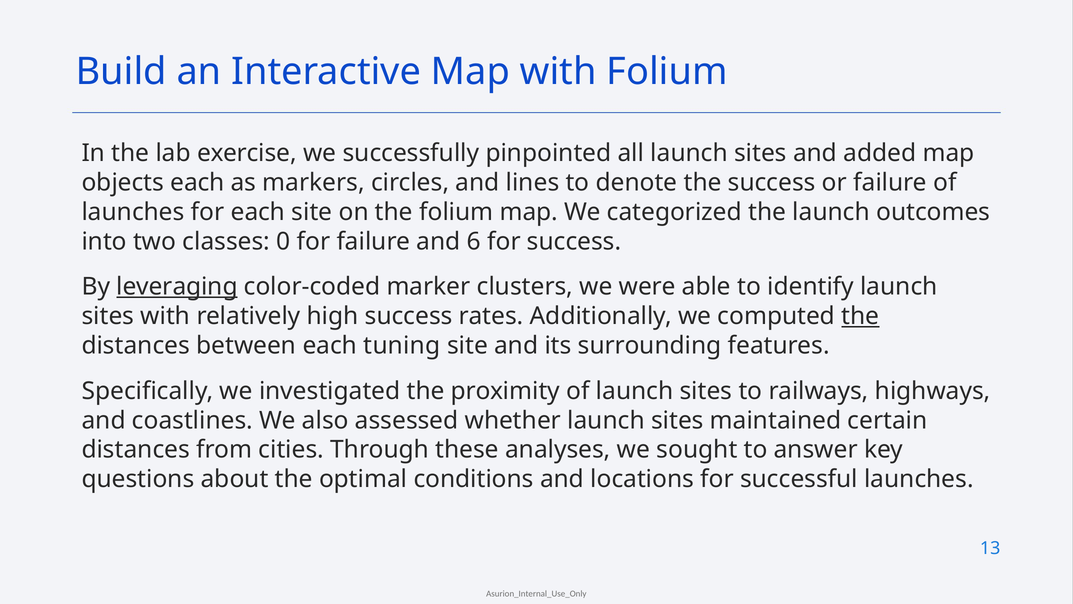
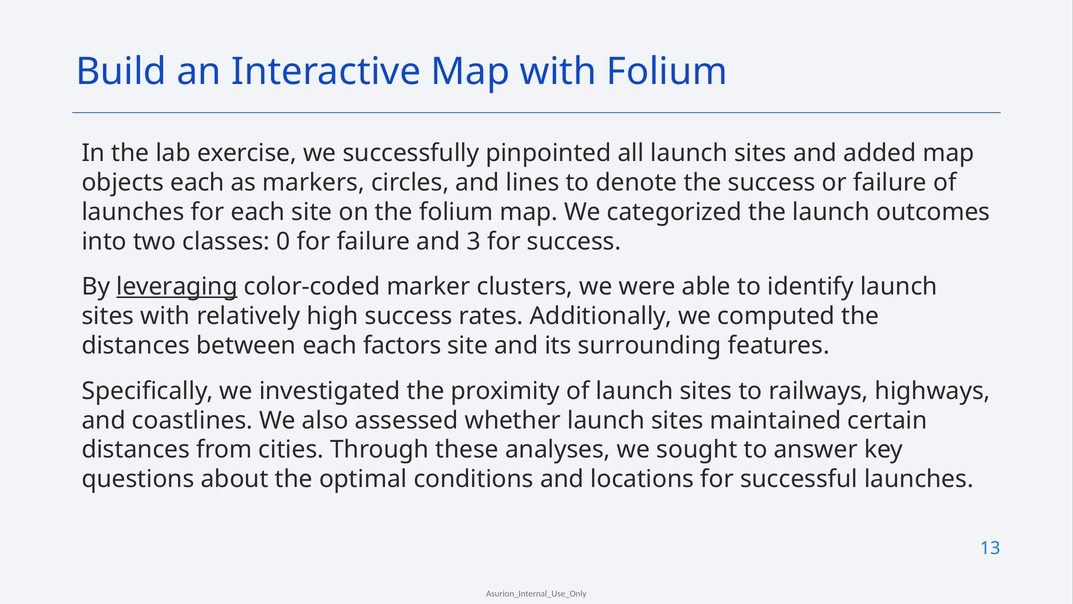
6: 6 -> 3 (474, 241)
the underline: present -> none (860, 316)
tuning: tuning -> factors (402, 345)
